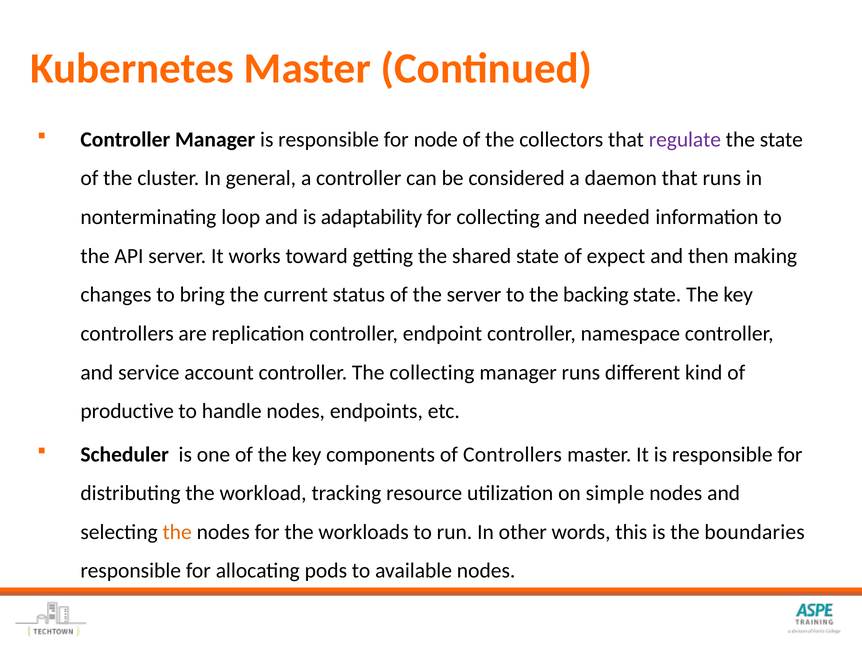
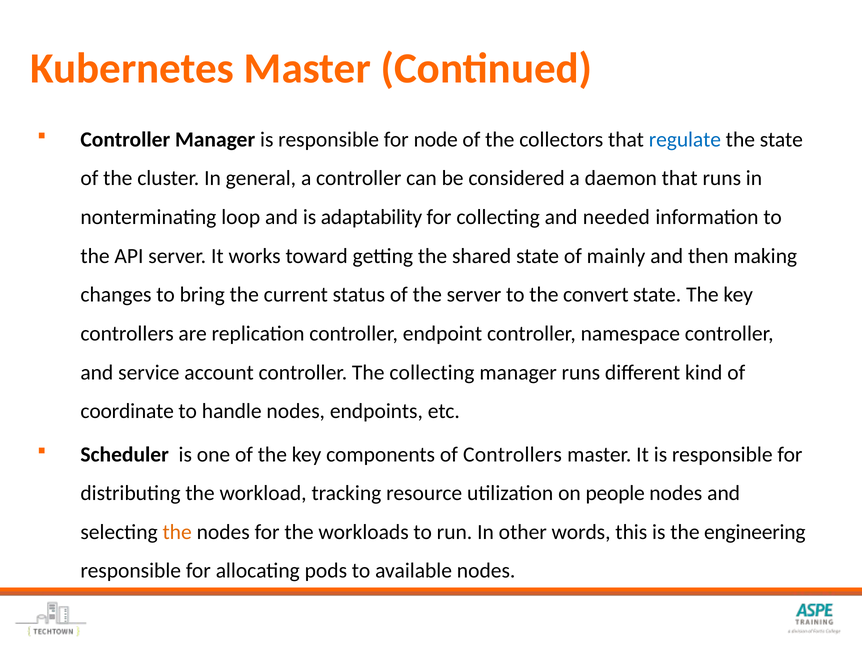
regulate colour: purple -> blue (685, 139)
expect: expect -> mainly (616, 256)
backing: backing -> convert (596, 295)
productive: productive -> coordinate (127, 411)
simple: simple -> people (615, 493)
boundaries: boundaries -> engineering (755, 532)
